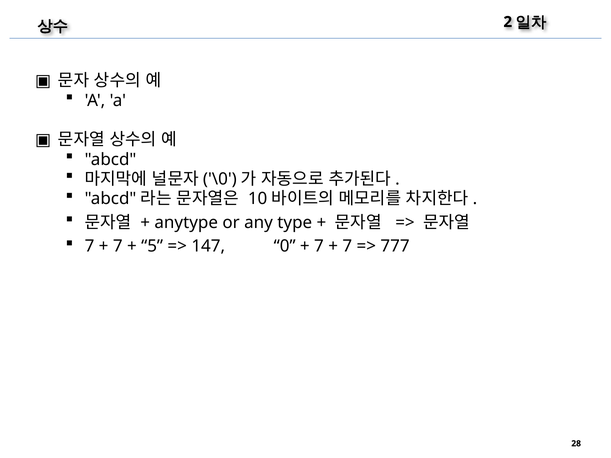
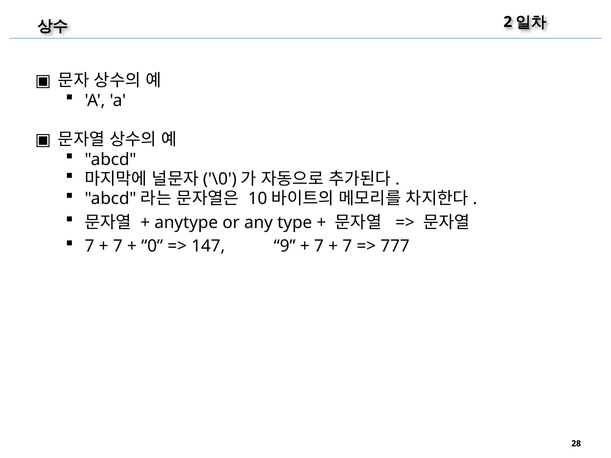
5: 5 -> 0 (152, 246)
0: 0 -> 9 (285, 246)
